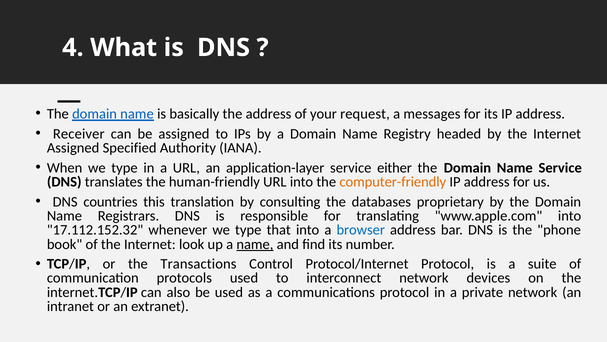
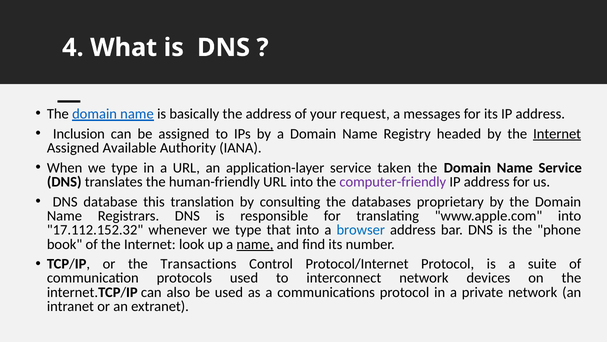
Receiver: Receiver -> Inclusion (79, 134)
Internet underline: none -> present (557, 134)
Specified: Specified -> Available (130, 148)
either: either -> taken (394, 167)
computer-friendly colour: orange -> purple (393, 182)
countries: countries -> database (110, 201)
